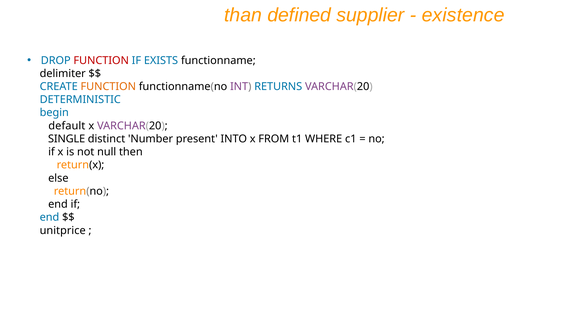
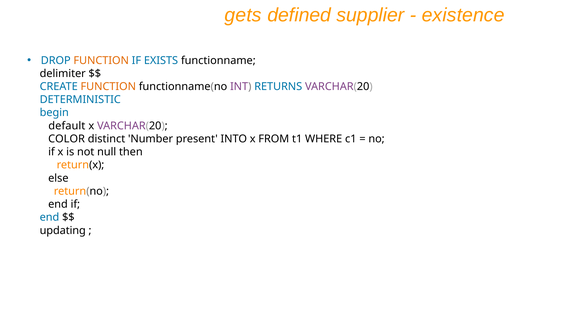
than: than -> gets (243, 15)
FUNCTION colour: red -> orange (101, 60)
SINGLE: SINGLE -> COLOR (67, 139)
unitprice: unitprice -> updating (63, 231)
